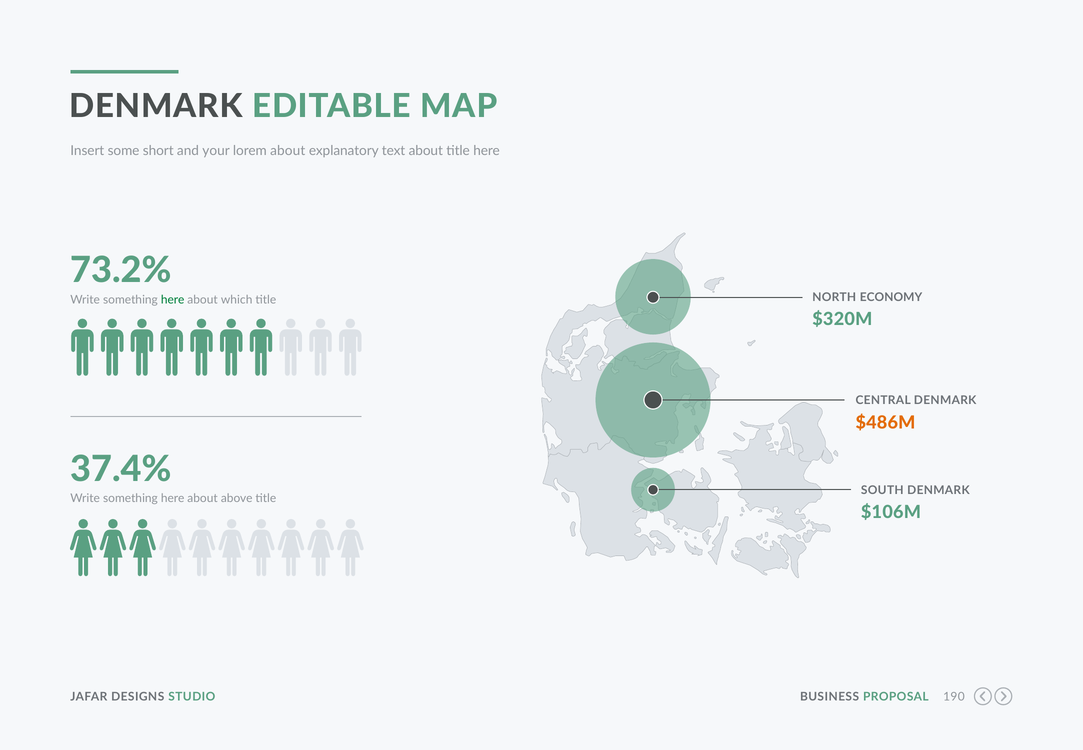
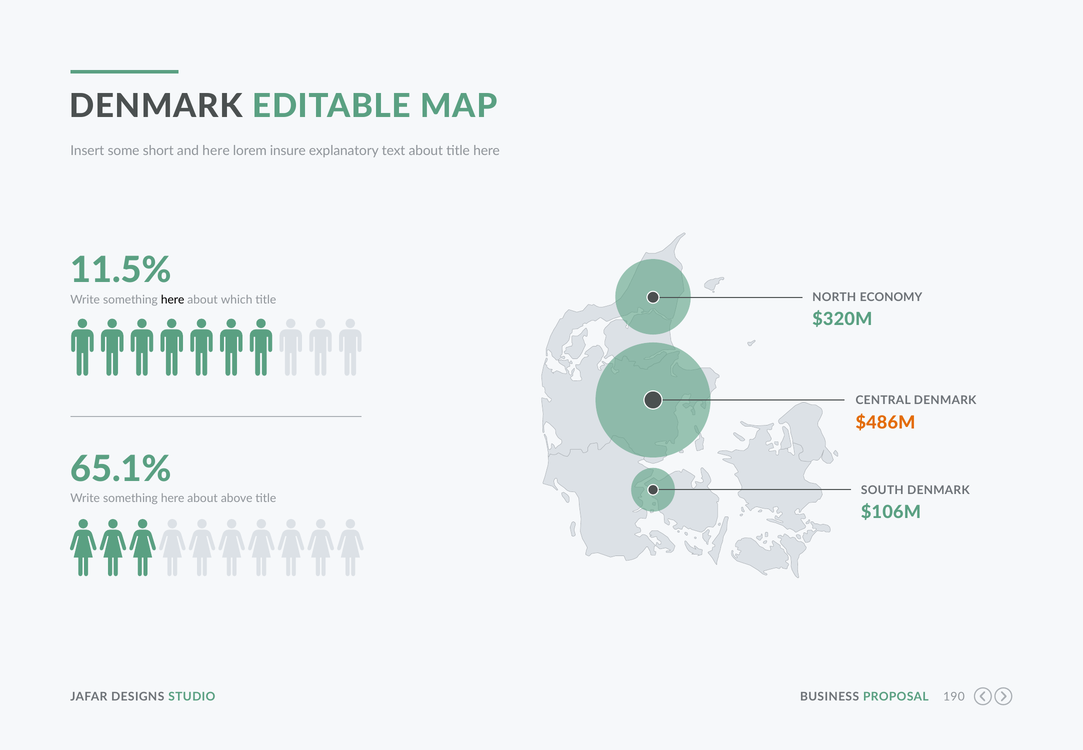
and your: your -> here (216, 151)
lorem about: about -> insure (288, 151)
73.2%: 73.2% -> 11.5% (121, 270)
here colour: green -> black (173, 300)
37.4%: 37.4% -> 65.1% (121, 469)
